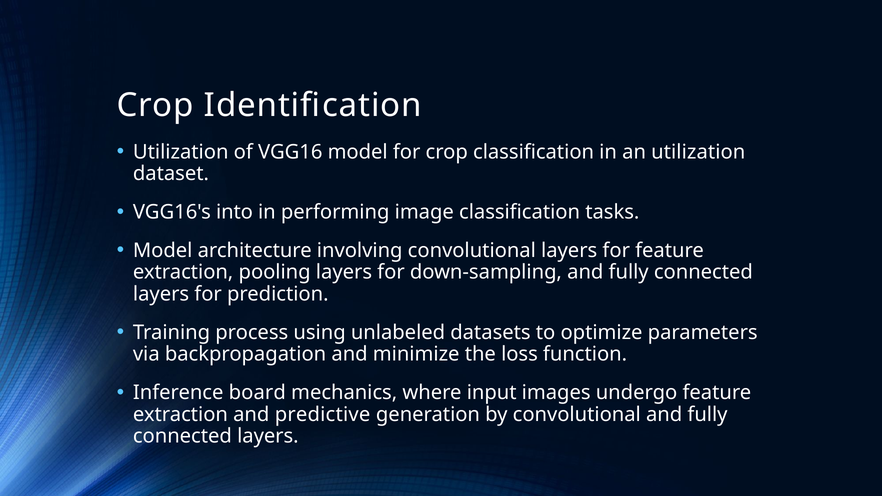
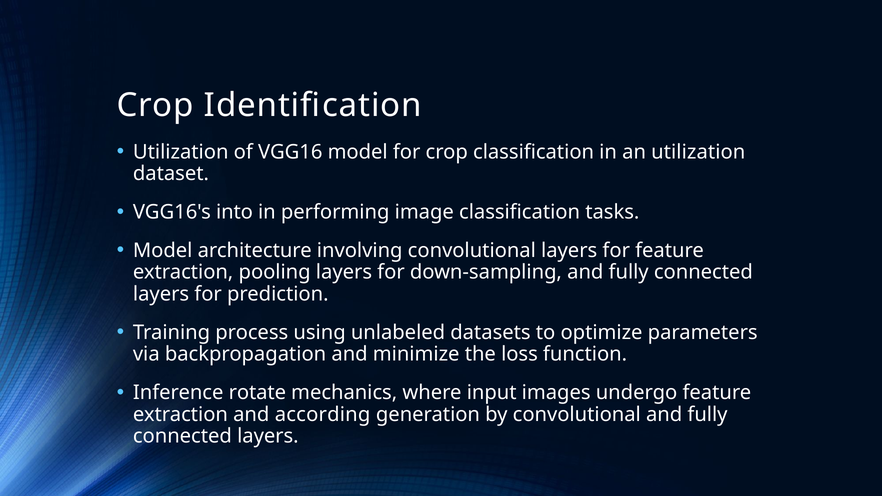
board: board -> rotate (257, 393)
predictive: predictive -> according (323, 415)
